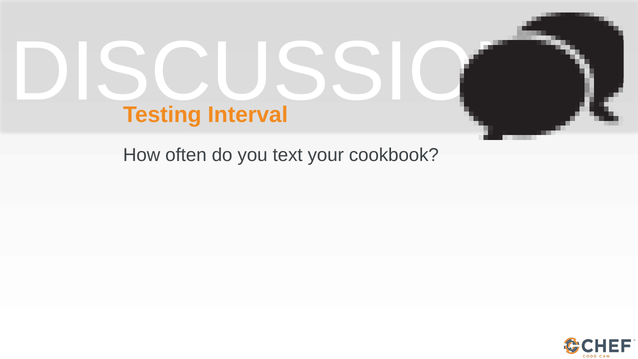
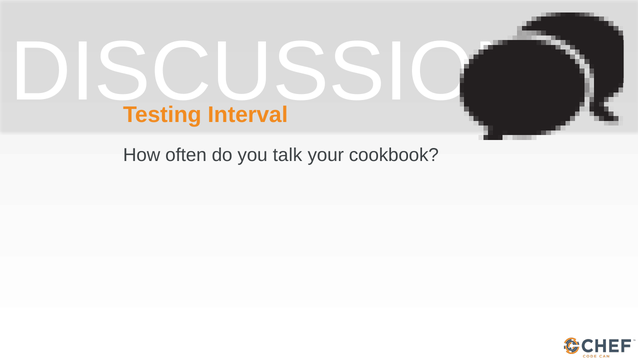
text: text -> talk (288, 155)
